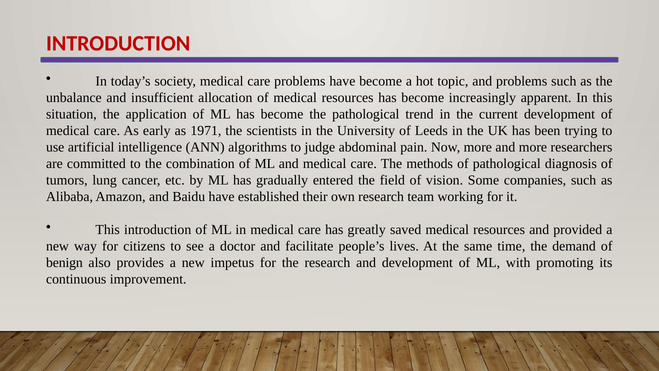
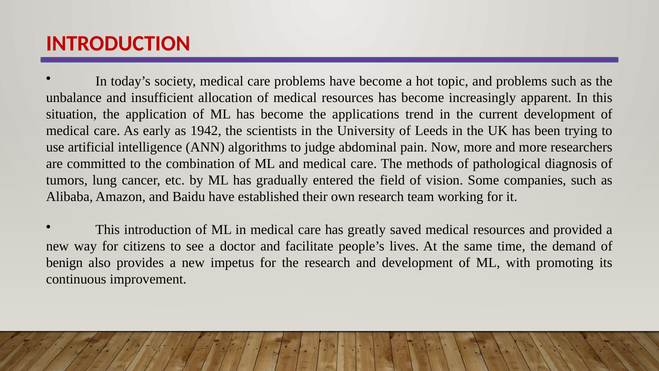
the pathological: pathological -> applications (366, 114)
1971: 1971 -> 1942 (206, 131)
